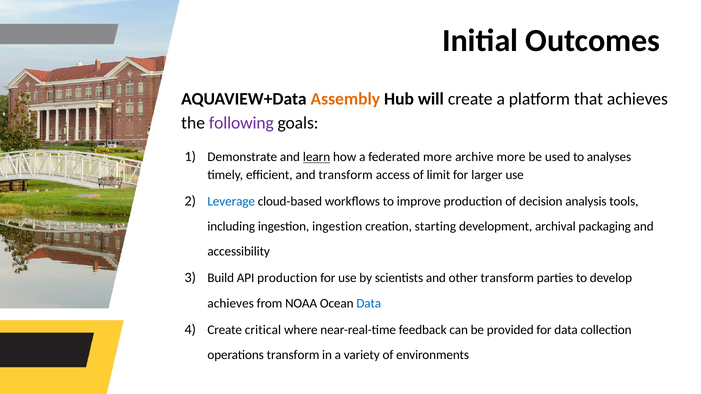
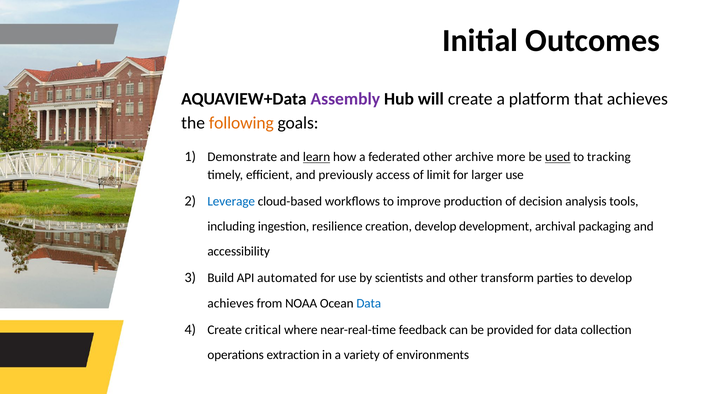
Assembly colour: orange -> purple (345, 99)
following colour: purple -> orange (241, 123)
federated more: more -> other (438, 157)
used underline: none -> present (558, 157)
analyses: analyses -> tracking (609, 157)
and transform: transform -> previously (346, 175)
ingestion ingestion: ingestion -> resilience (337, 227)
creation starting: starting -> develop (436, 227)
API production: production -> automated (287, 278)
operations transform: transform -> extraction (293, 355)
